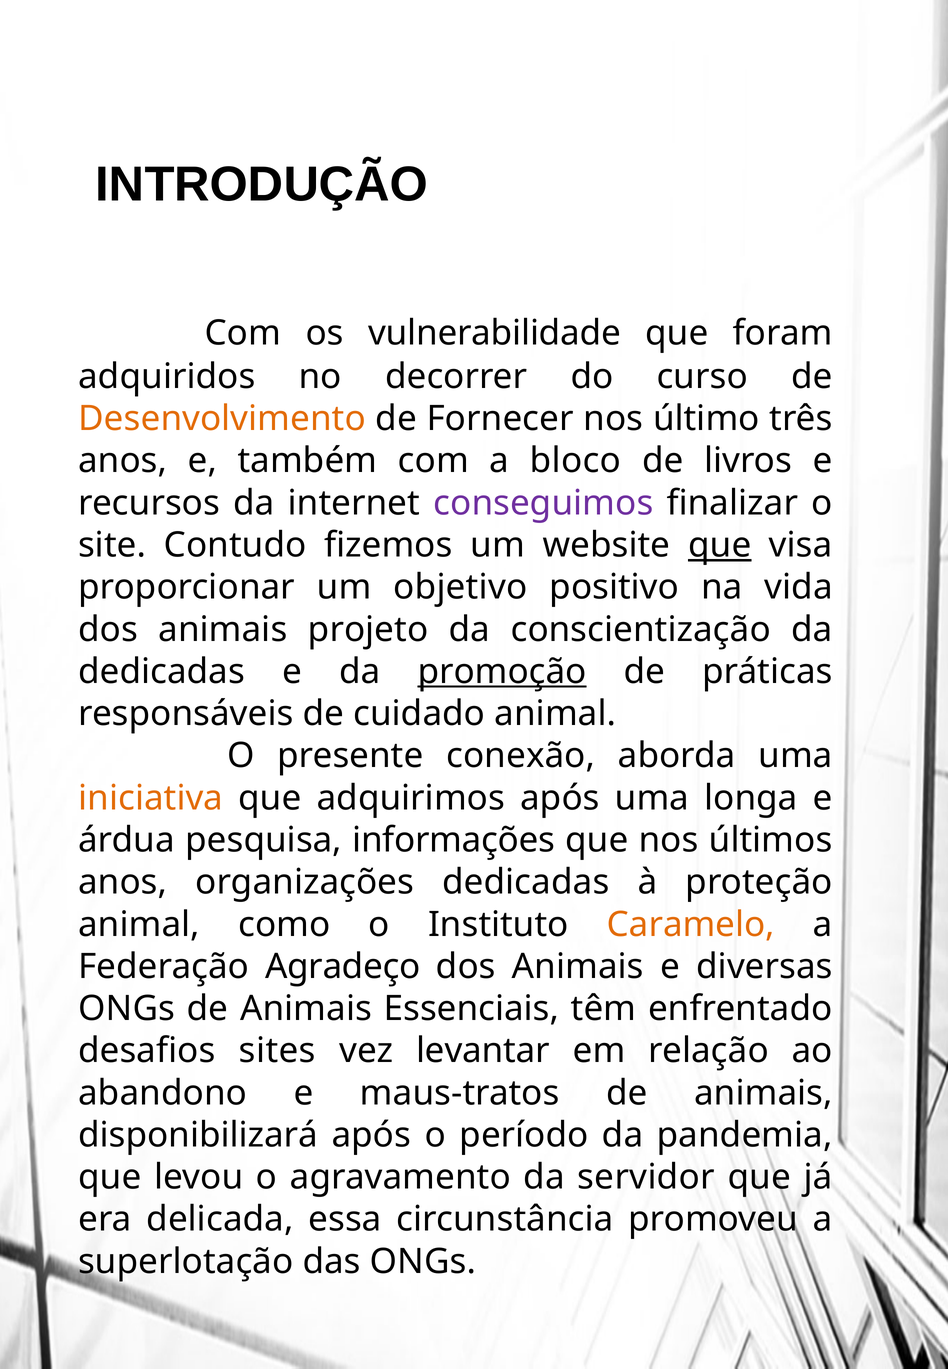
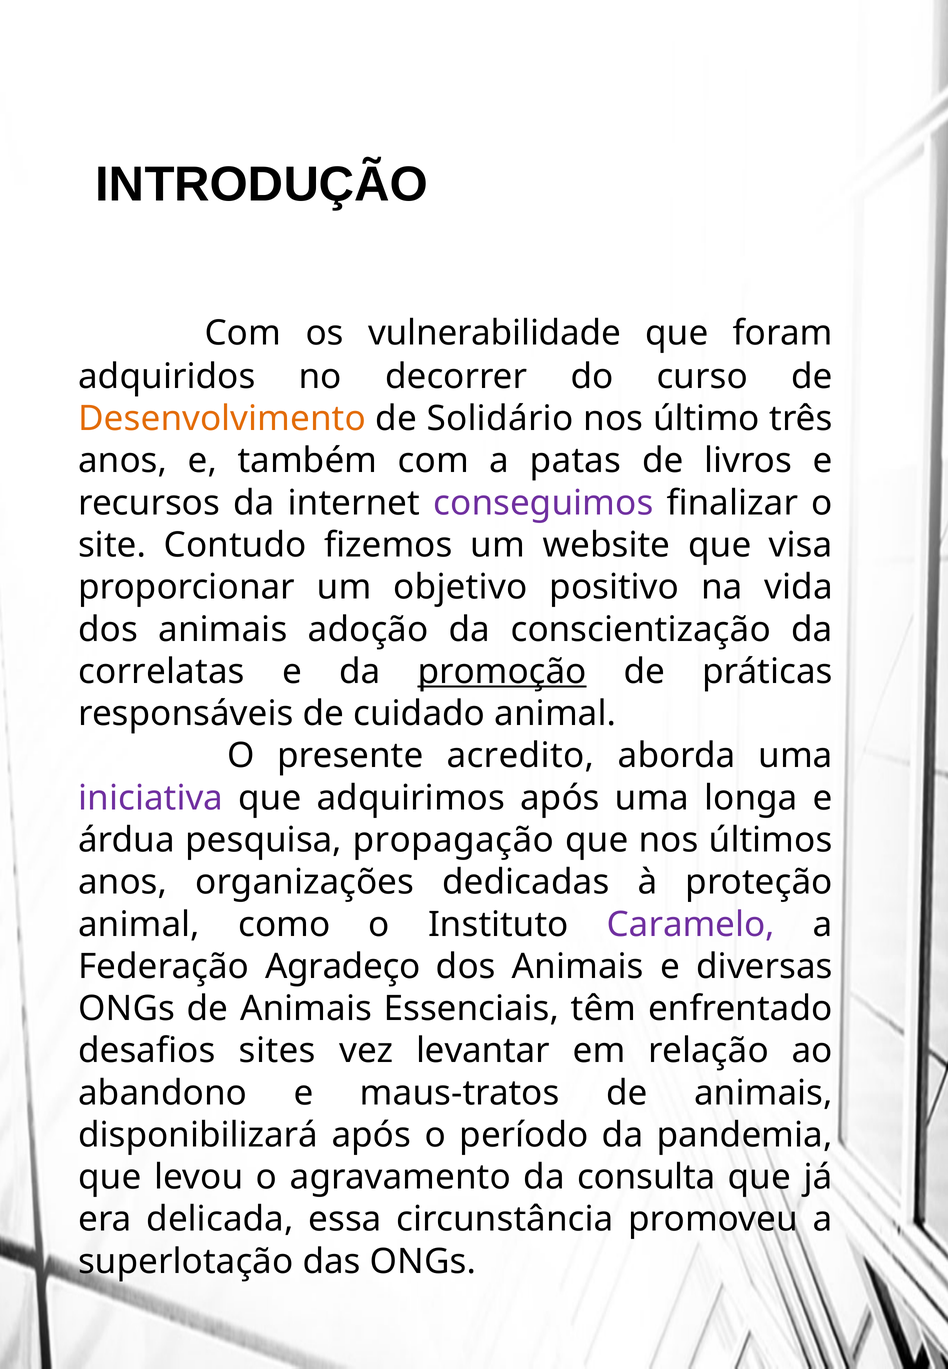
Fornecer: Fornecer -> Solidário (500, 419)
bloco: bloco -> patas (575, 461)
que underline: present -> none (720, 545)
projeto: projeto -> adoção (368, 630)
dedicadas: dedicadas -> correlatas (162, 672)
conexão: conexão -> acredito (521, 756)
iniciativa colour: orange -> purple (151, 798)
informações: informações -> propagação (453, 840)
Caramelo colour: orange -> purple (691, 925)
servidor: servidor -> consulta (646, 1178)
